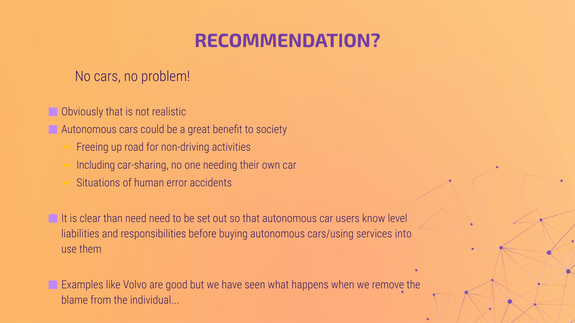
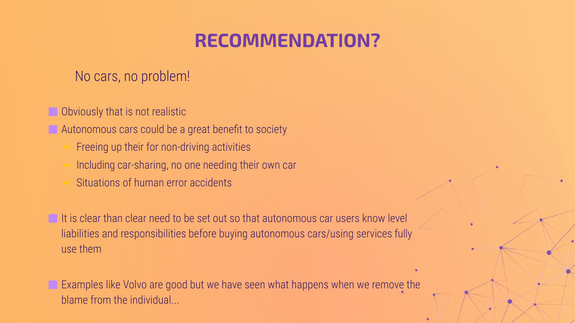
up road: road -> their (134, 147)
than need: need -> clear (136, 219)
into: into -> fully (403, 234)
